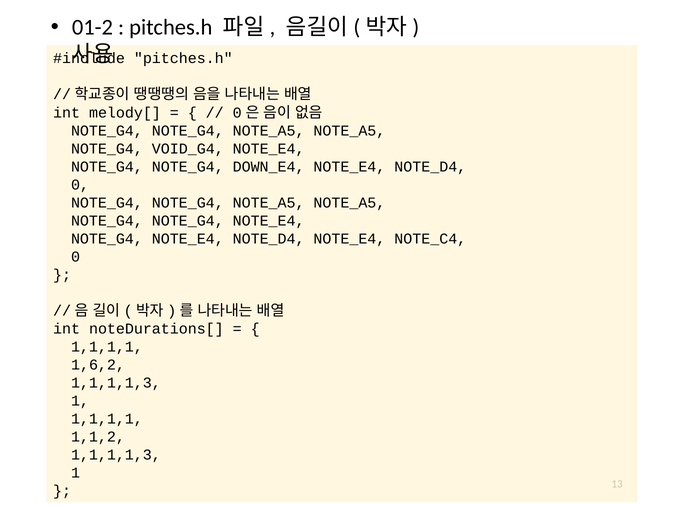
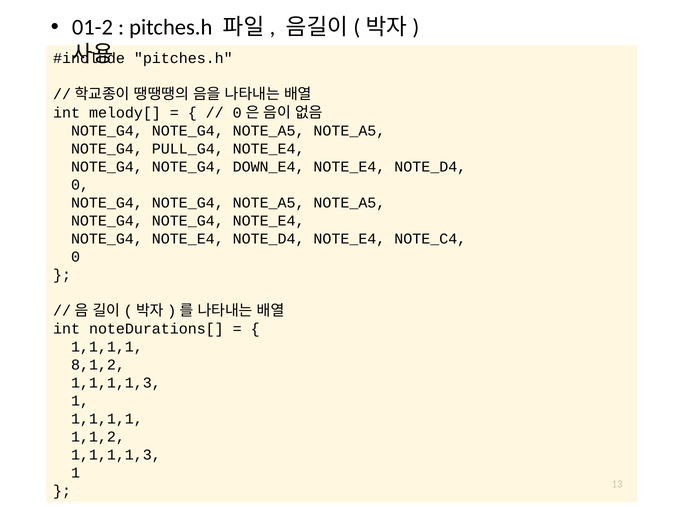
VOID_G4: VOID_G4 -> PULL_G4 (188, 149)
1,6,2: 1,6,2 -> 8,1,2 (98, 365)
